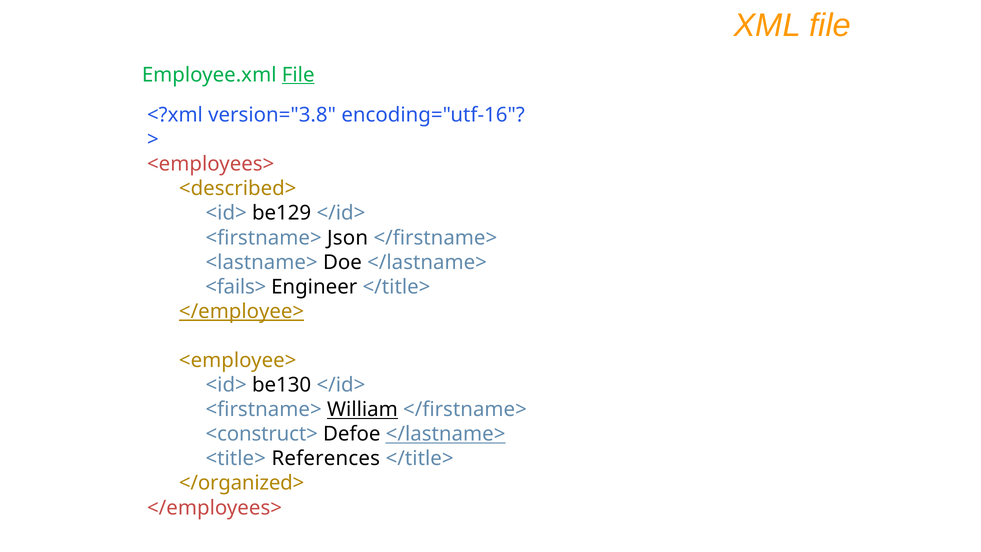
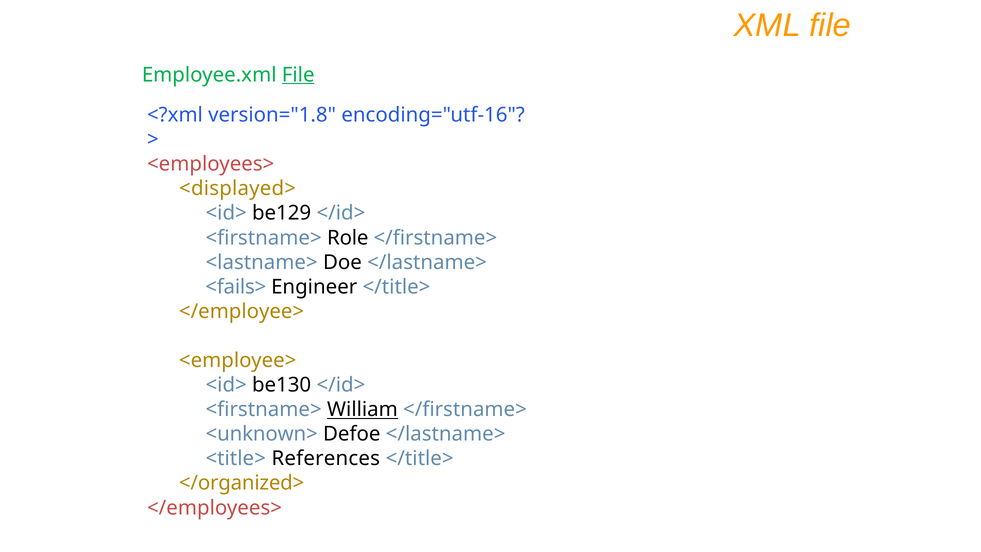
version="3.8: version="3.8 -> version="1.8 (272, 115)
<described>: <described> -> <displayed> (238, 189)
Json: Json -> Role (348, 238)
</employee> underline: present -> none (242, 311)
<construct>: <construct> -> <unknown> (262, 434)
</lastname> underline: present -> none (446, 434)
